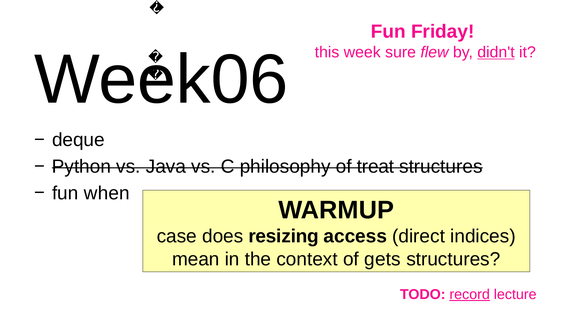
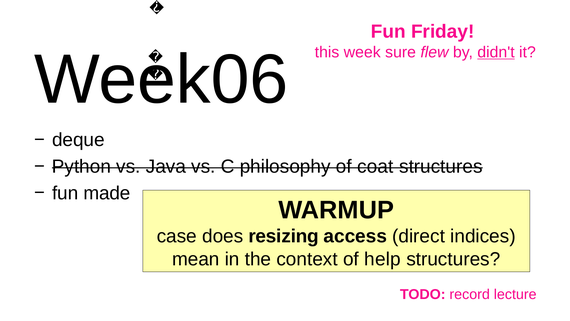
treat: treat -> coat (375, 166)
when: when -> made (107, 193)
gets: gets -> help (383, 259)
record underline: present -> none (470, 294)
